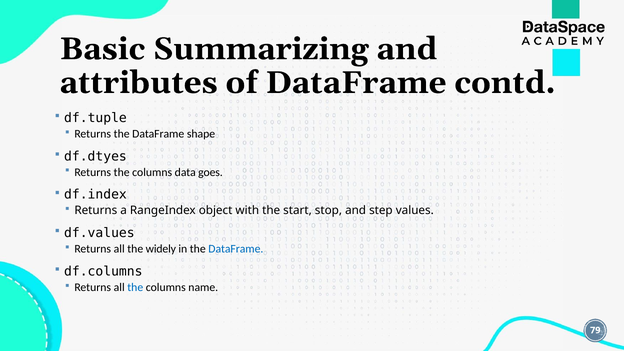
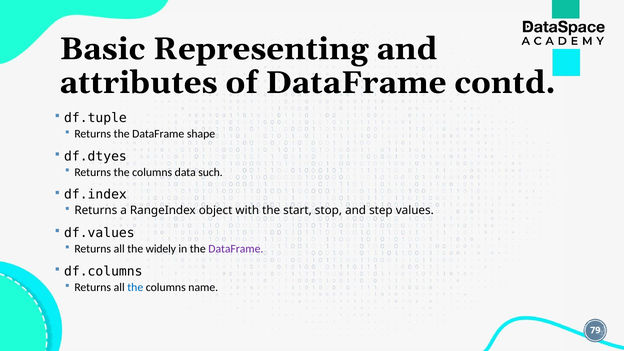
Summarizing: Summarizing -> Representing (261, 49)
goes: goes -> such (211, 172)
DataFrame colour: blue -> purple (236, 249)
